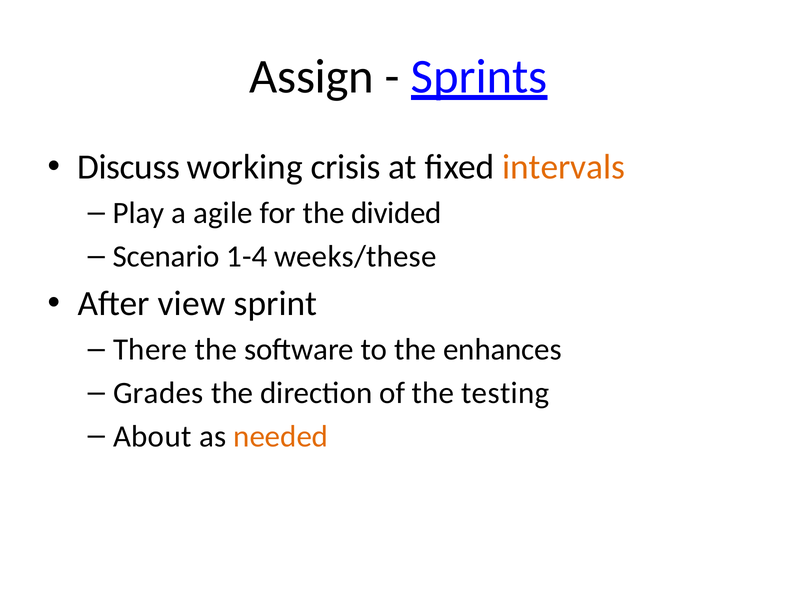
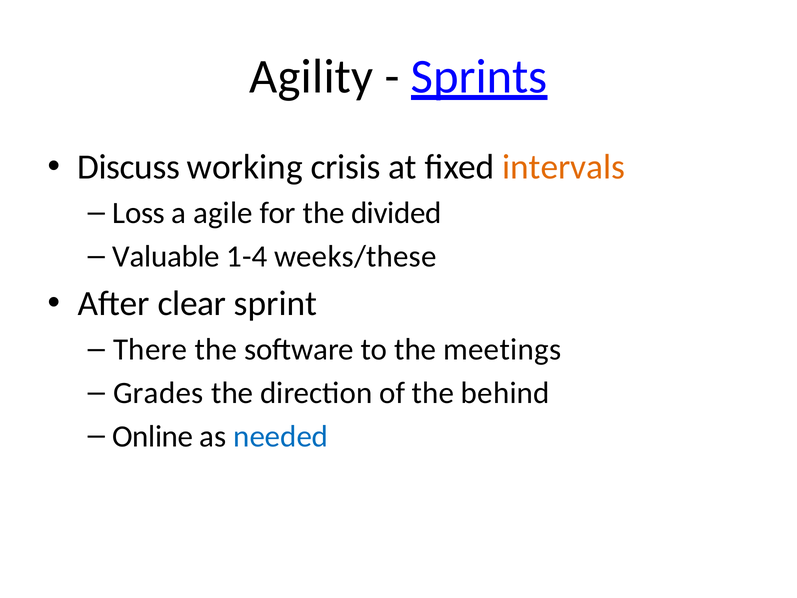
Assign: Assign -> Agility (311, 77)
Play: Play -> Loss (139, 213)
Scenario: Scenario -> Valuable (166, 256)
view: view -> clear (192, 304)
enhances: enhances -> meetings (502, 349)
testing: testing -> behind (505, 393)
About: About -> Online (153, 436)
needed colour: orange -> blue (281, 436)
